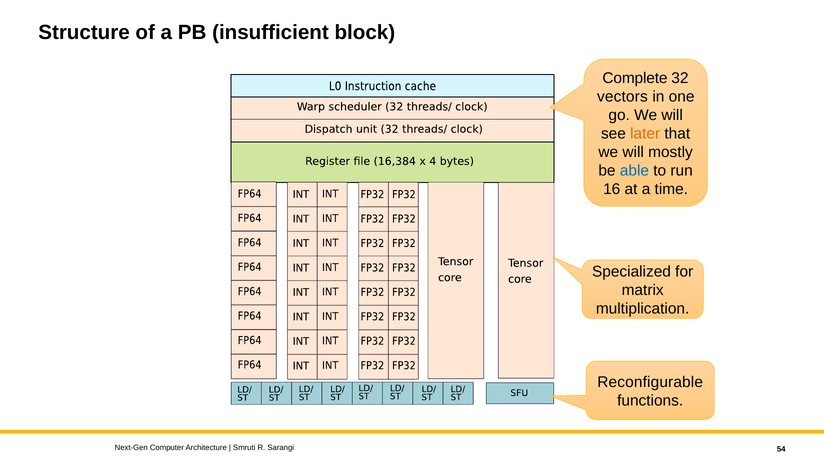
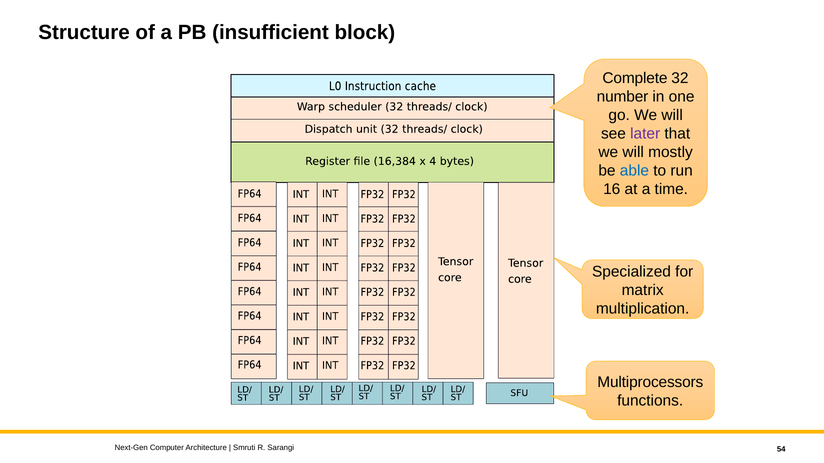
vectors: vectors -> number (623, 97)
later colour: orange -> purple (645, 134)
Reconfigurable: Reconfigurable -> Multiprocessors (650, 383)
